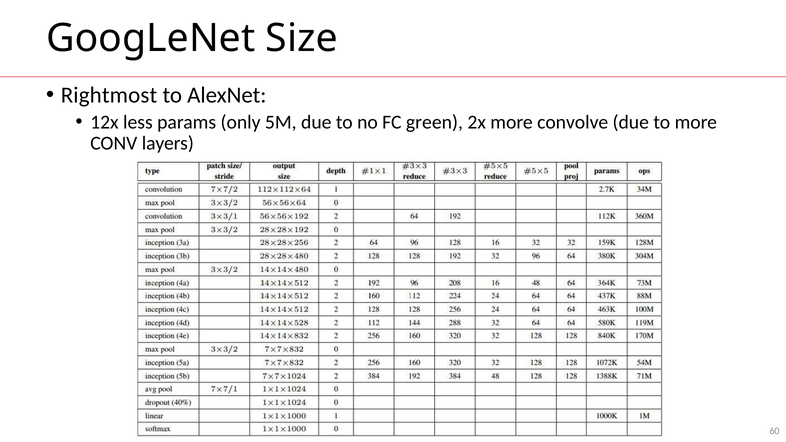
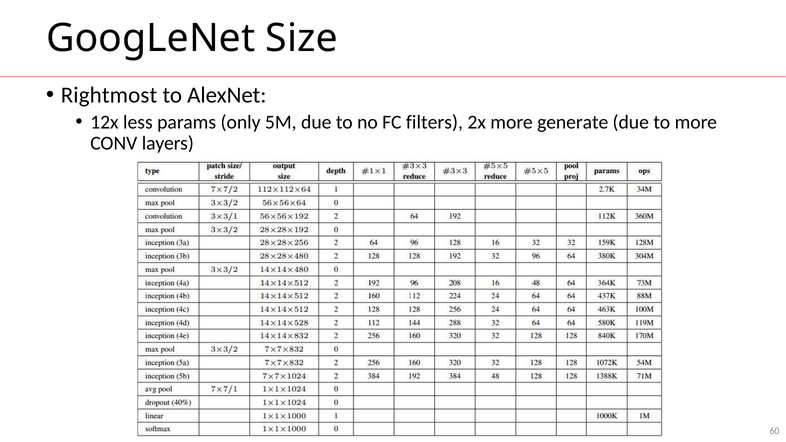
green: green -> filters (434, 122)
convolve: convolve -> generate (573, 122)
